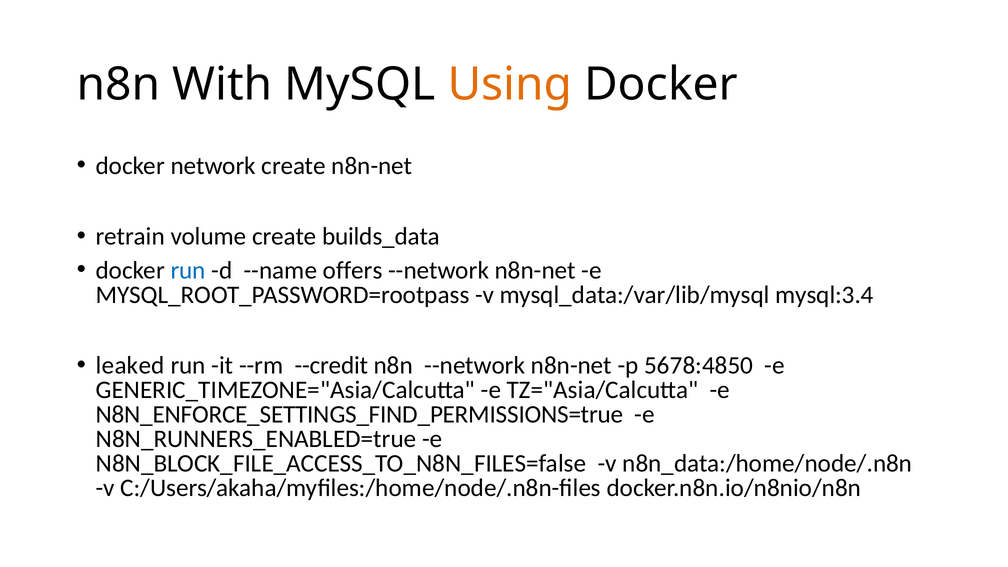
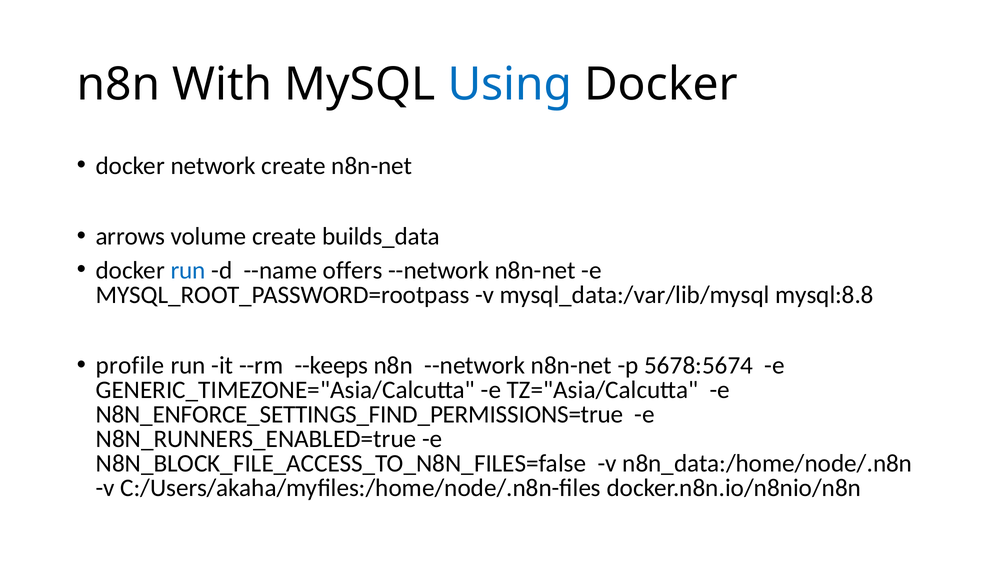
Using colour: orange -> blue (510, 85)
retrain: retrain -> arrows (130, 237)
mysql:3.4: mysql:3.4 -> mysql:8.8 (824, 295)
leaked: leaked -> profile (130, 366)
--credit: --credit -> --keeps (331, 366)
5678:4850: 5678:4850 -> 5678:5674 (699, 366)
